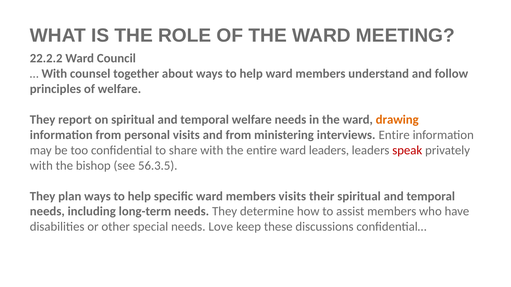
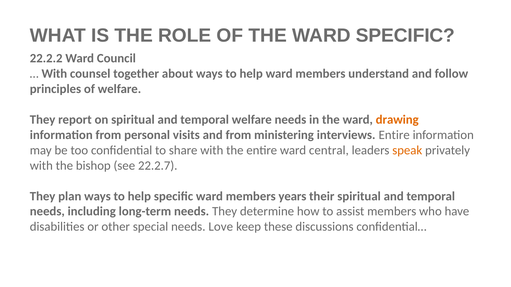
WARD MEETING: MEETING -> SPECIFIC (405, 36)
ward leaders: leaders -> central (329, 150)
speak colour: red -> orange (407, 150)
56.3.5: 56.3.5 -> 22.2.7 (158, 166)
members visits: visits -> years (292, 196)
